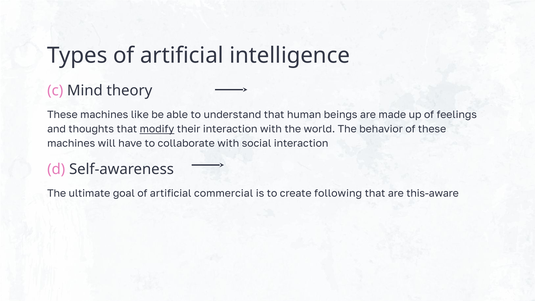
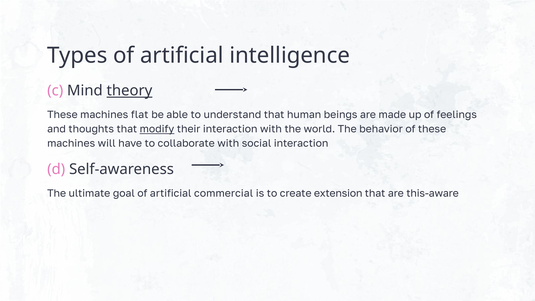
theory underline: none -> present (129, 91)
like: like -> flat (140, 115)
following: following -> extension (338, 193)
